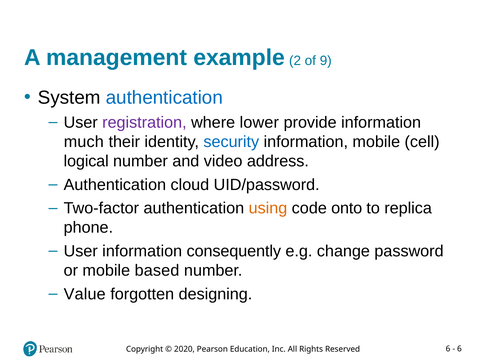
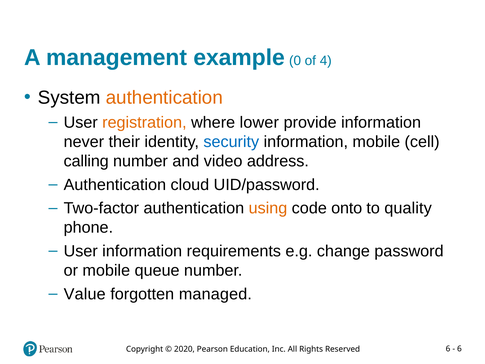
2: 2 -> 0 (295, 61)
9: 9 -> 4 (326, 61)
authentication colour: blue -> orange (164, 98)
registration colour: purple -> orange (144, 122)
much: much -> never (84, 142)
logical: logical -> calling (86, 161)
replica: replica -> quality (408, 208)
consequently: consequently -> requirements (234, 251)
based: based -> queue (157, 270)
designing: designing -> managed (215, 294)
